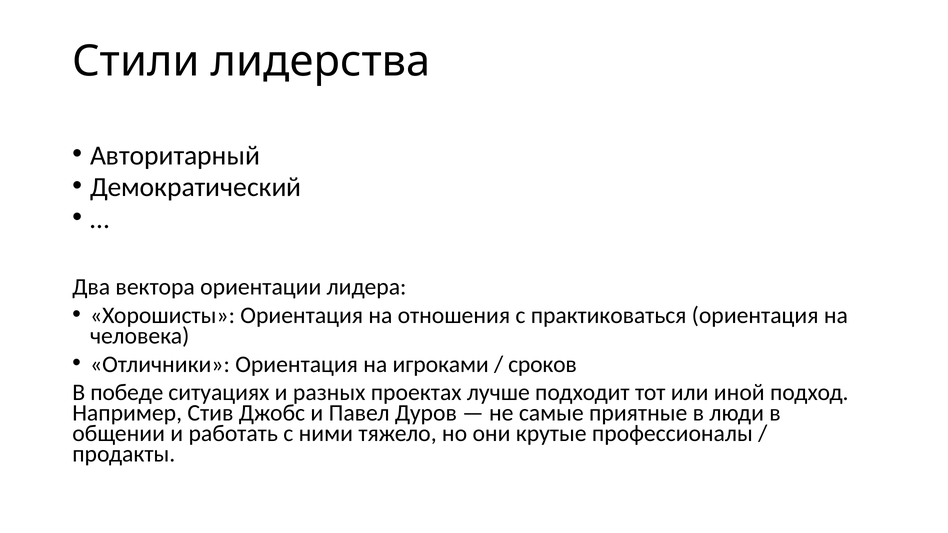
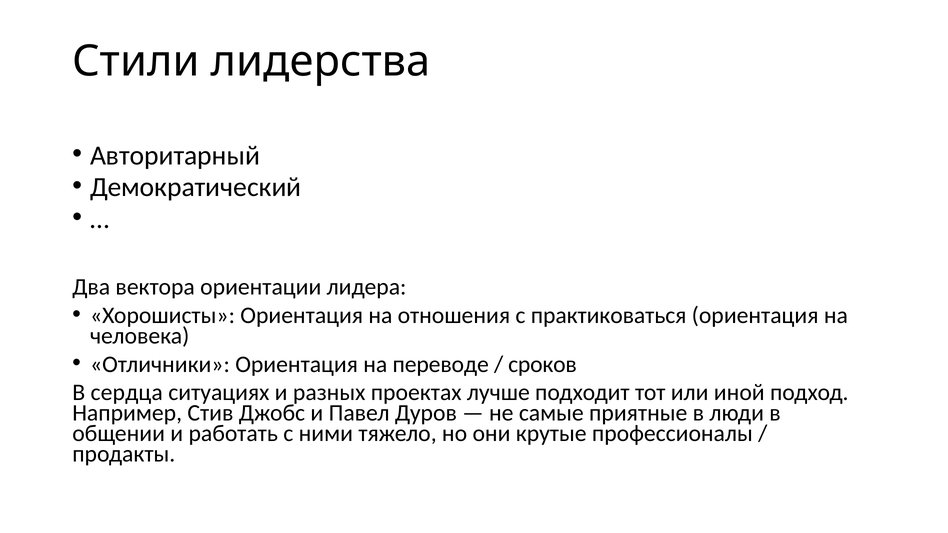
игроками: игроками -> переводе (441, 364)
победе: победе -> сердца (127, 393)
